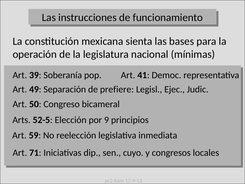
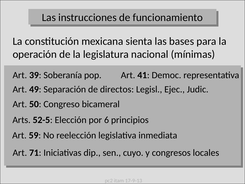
prefiere: prefiere -> directos (117, 89)
9: 9 -> 6 (107, 120)
